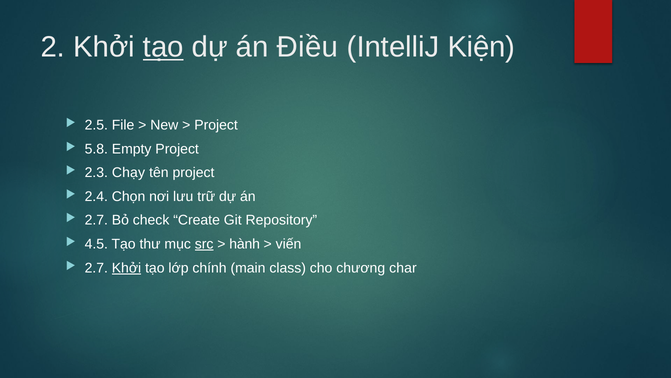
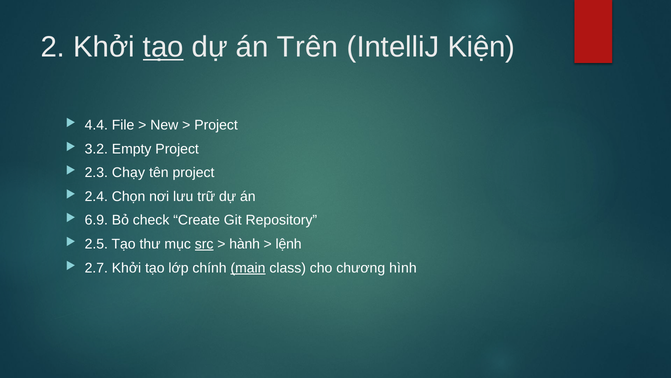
Điều: Điều -> Trên (307, 47)
2.5: 2.5 -> 4.4 (96, 125)
5.8: 5.8 -> 3.2 (96, 149)
2.7: 2.7 -> 6.9 (96, 220)
4.5: 4.5 -> 2.5 (96, 244)
viến: viến -> lệnh (289, 244)
Khởi underline: present -> none (126, 268)
main underline: none -> present (248, 268)
char: char -> hình (403, 268)
